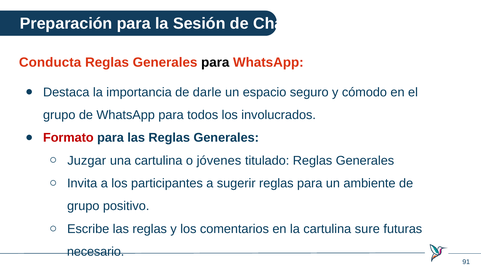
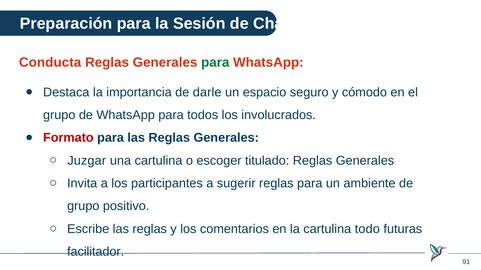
para colour: black -> green (215, 62)
jóvenes: jóvenes -> escoger (219, 161)
sure: sure -> todo (367, 229)
necesario: necesario -> facilitador (96, 252)
